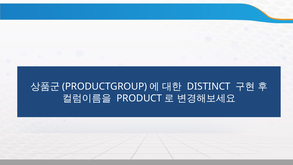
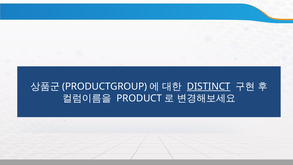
DISTINCT underline: none -> present (209, 86)
